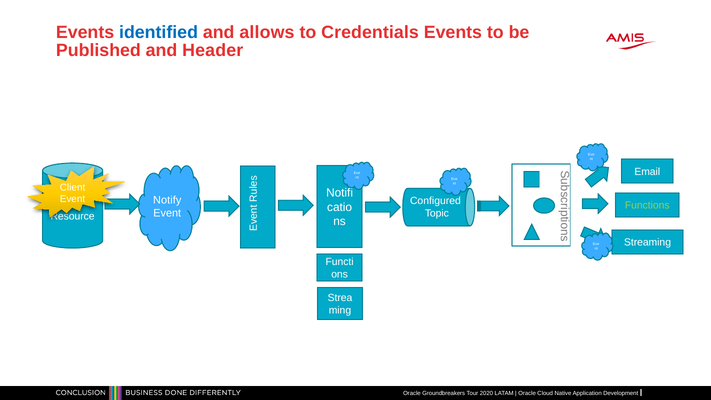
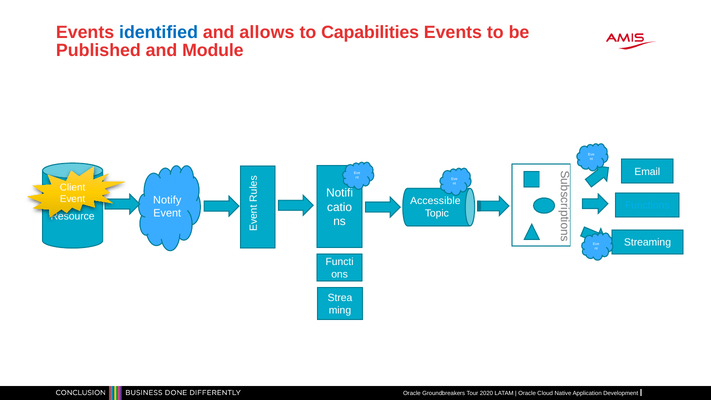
Credentials: Credentials -> Capabilities (370, 32)
Header: Header -> Module (213, 51)
Configured: Configured -> Accessible (435, 201)
Functions colour: light green -> light blue (647, 206)
